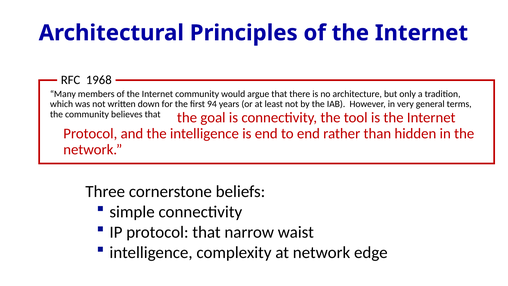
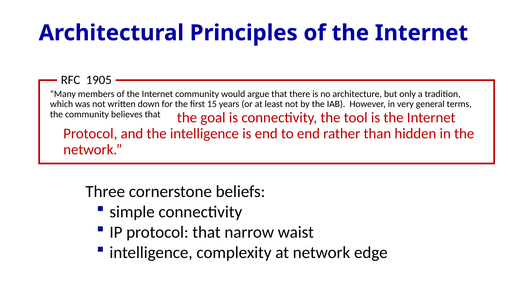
1968: 1968 -> 1905 (99, 80)
94: 94 -> 15 (212, 104)
